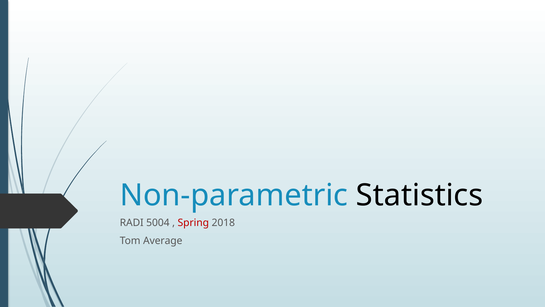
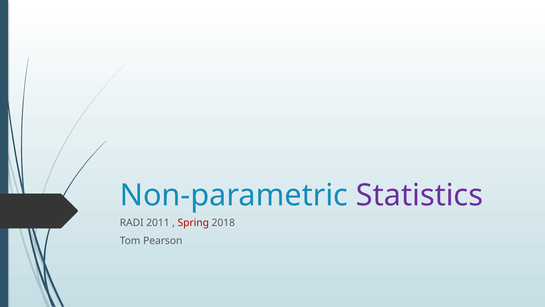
Statistics colour: black -> purple (420, 195)
5004: 5004 -> 2011 (158, 222)
Average: Average -> Pearson (163, 240)
